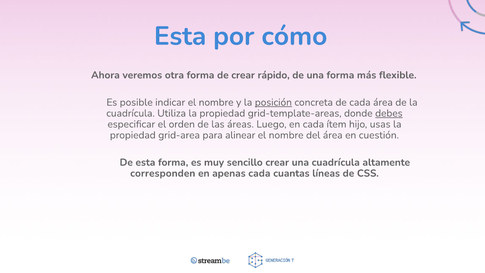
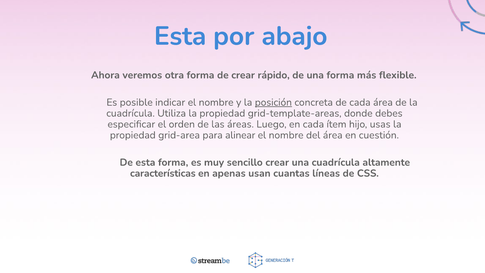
cómo: cómo -> abajo (294, 36)
debes underline: present -> none (389, 113)
corresponden: corresponden -> características (163, 173)
apenas cada: cada -> usan (259, 173)
